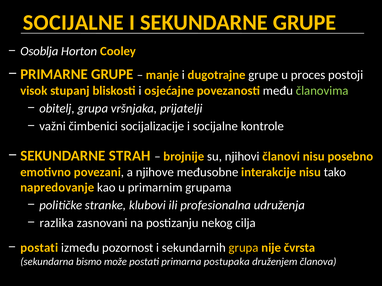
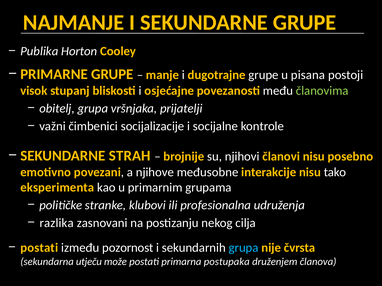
SOCIJALNE: SOCIJALNE -> NAJMANJE (74, 23)
Osoblja: Osoblja -> Publika (39, 51)
proces: proces -> pisana (308, 75)
napredovanje: napredovanje -> eksperimenta (57, 188)
grupa colour: yellow -> light blue (244, 248)
bismo: bismo -> utječu (89, 262)
